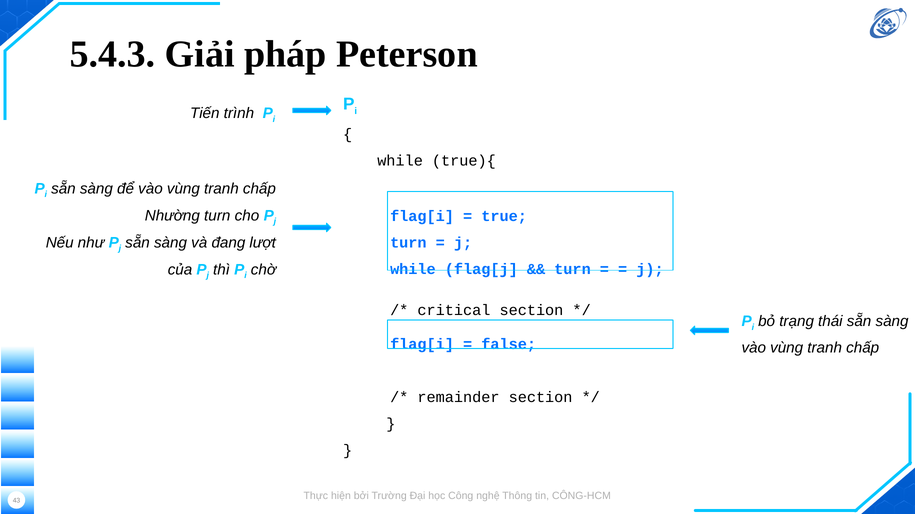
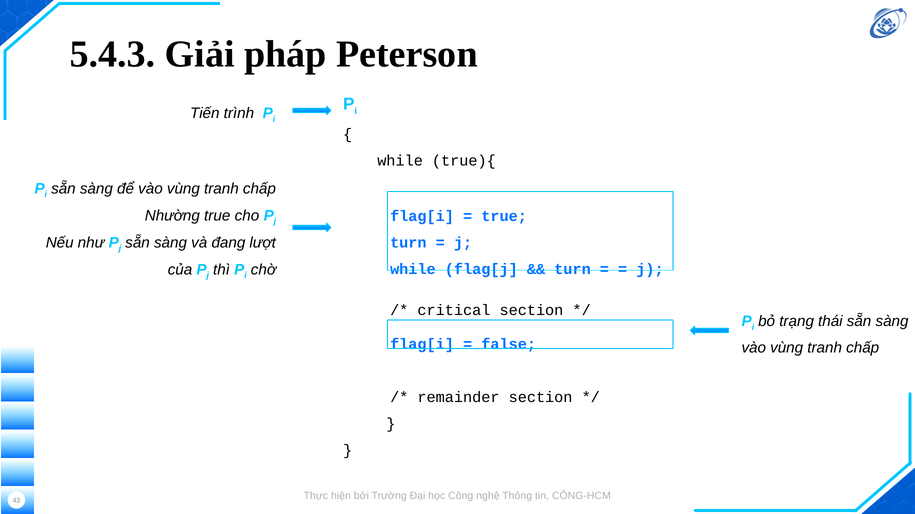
Nhường turn: turn -> true (217, 216)
